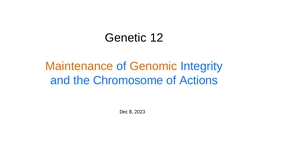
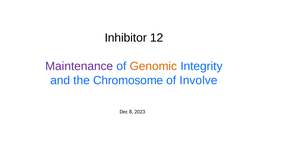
Genetic: Genetic -> Inhibitor (126, 38)
Maintenance colour: orange -> purple (79, 66)
Actions: Actions -> Involve (199, 81)
